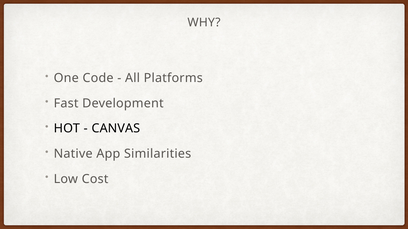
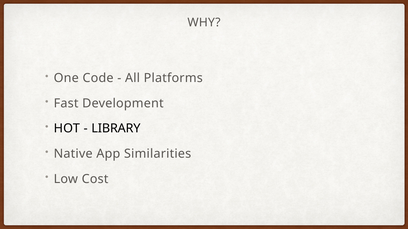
CANVAS: CANVAS -> LIBRARY (116, 129)
